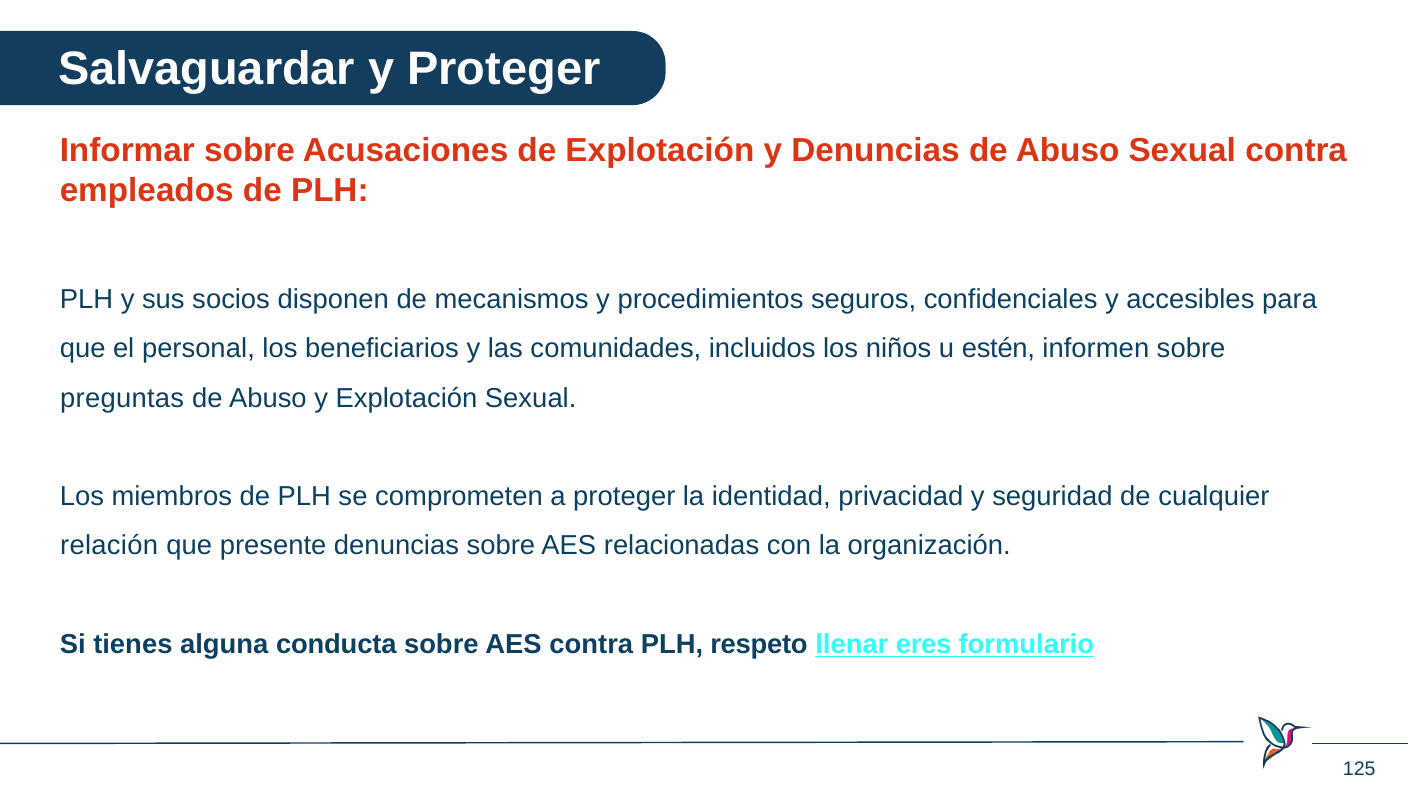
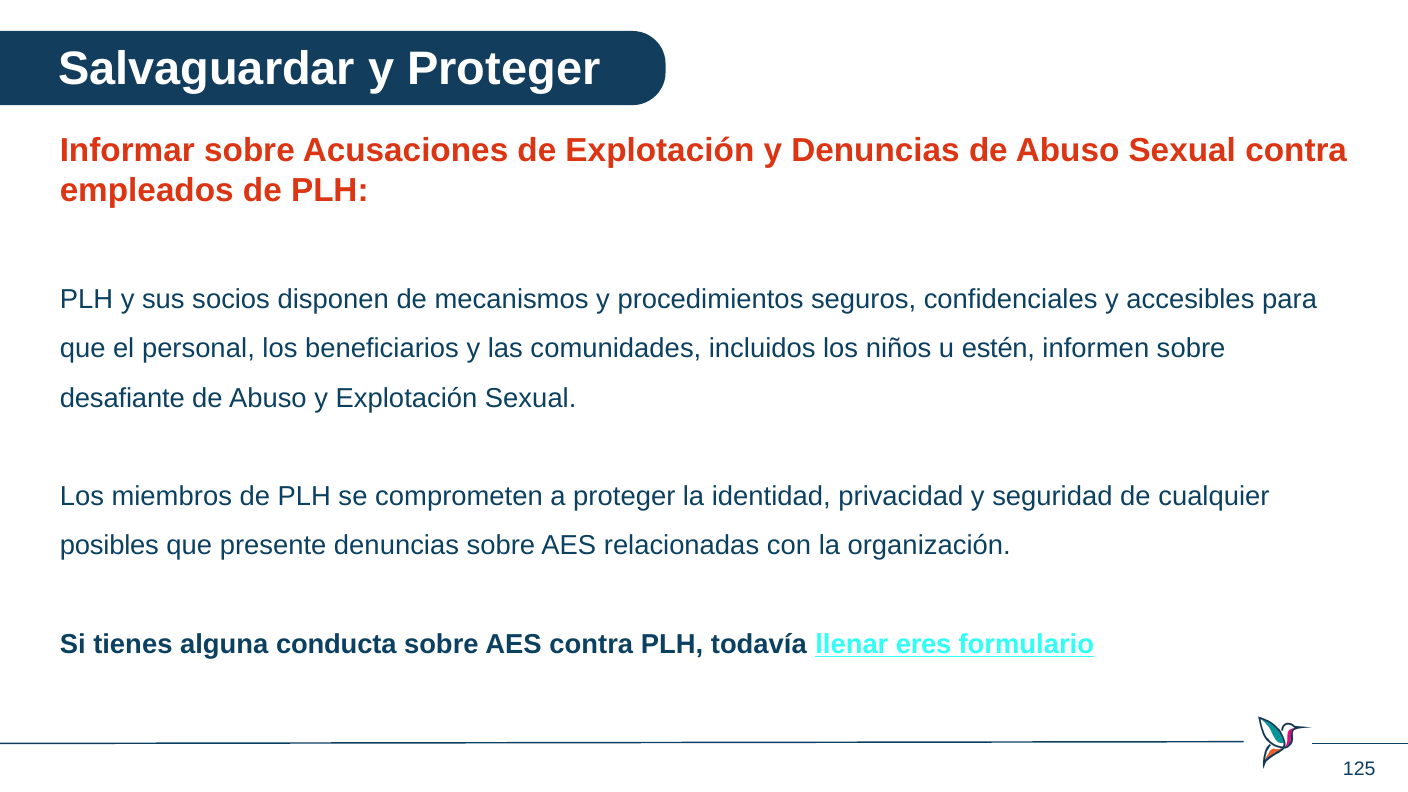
preguntas: preguntas -> desafiante (122, 398)
relación: relación -> posibles (109, 546)
respeto: respeto -> todavía (759, 645)
